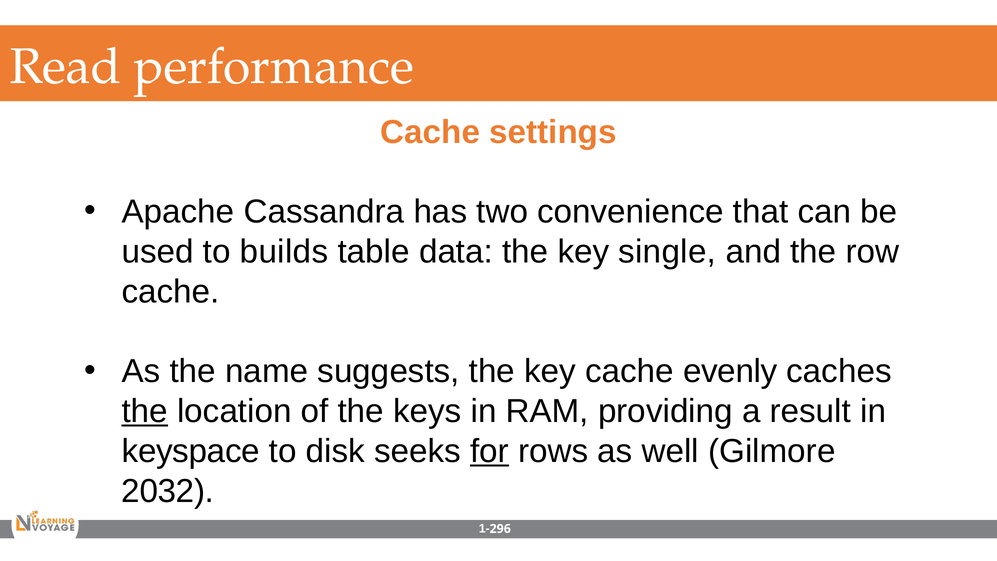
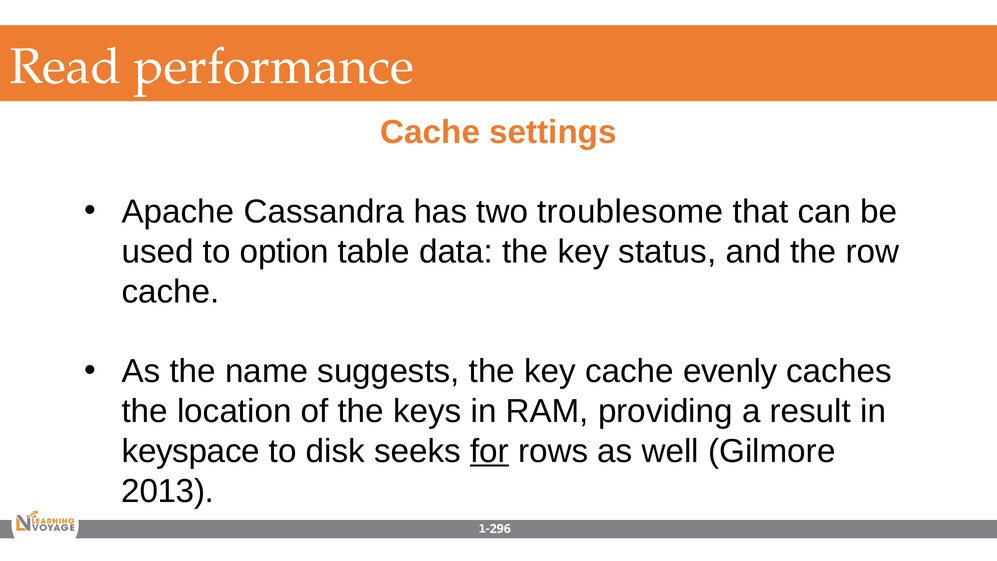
convenience: convenience -> troublesome (630, 212)
builds: builds -> option (284, 252)
single: single -> status (667, 252)
the underline: present -> none (145, 411)
2032: 2032 -> 2013 (168, 491)
